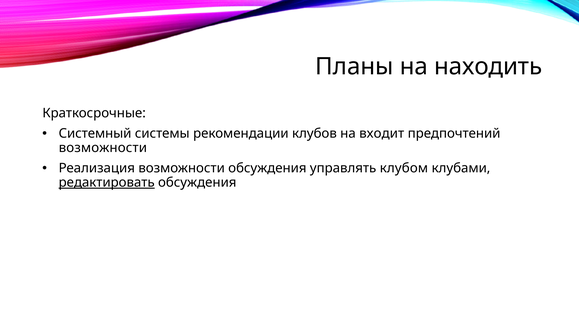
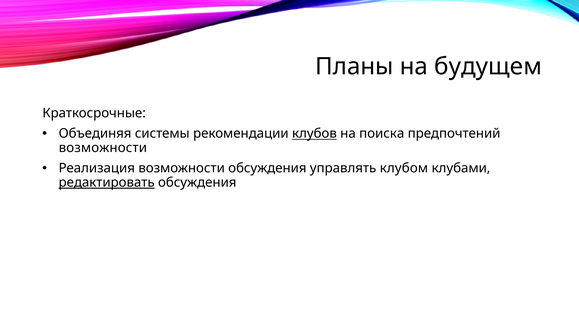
находить: находить -> будущем (488, 67)
Системный: Системный -> Объединяя (95, 134)
клубов underline: none -> present (314, 134)
входит: входит -> поиска (382, 134)
